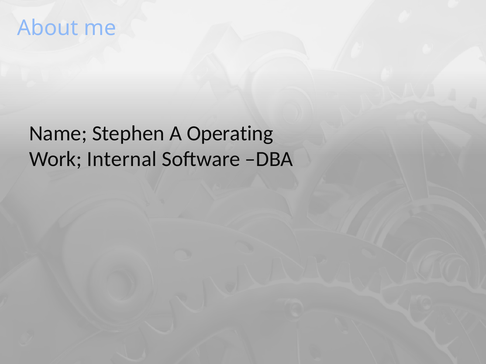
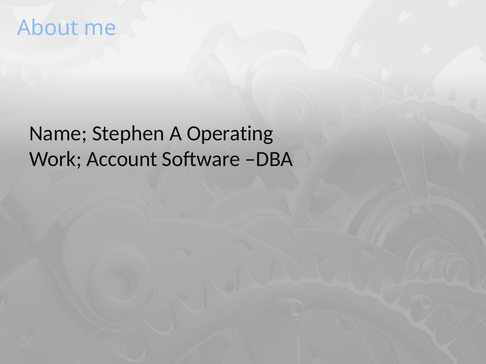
Internal: Internal -> Account (122, 159)
